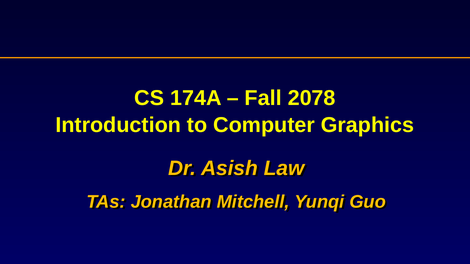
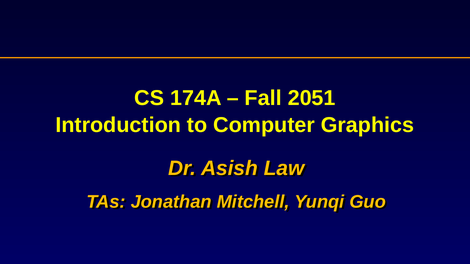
2078: 2078 -> 2051 (312, 98)
